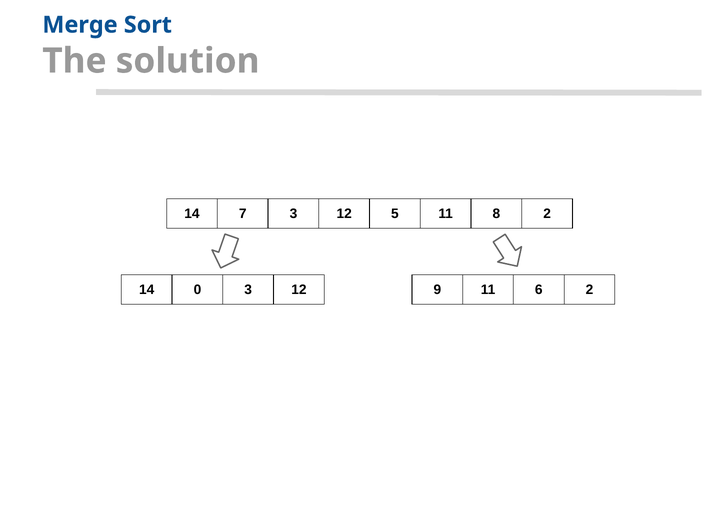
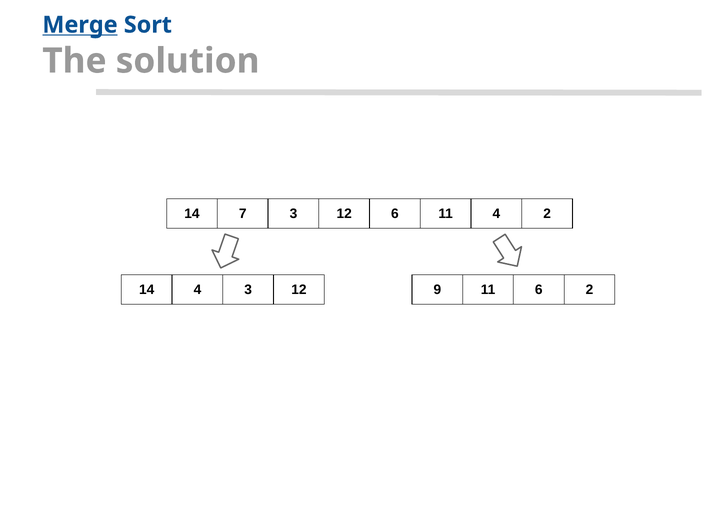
Merge underline: none -> present (80, 25)
12 5: 5 -> 6 (395, 214)
11 8: 8 -> 4 (496, 214)
14 0: 0 -> 4 (197, 290)
